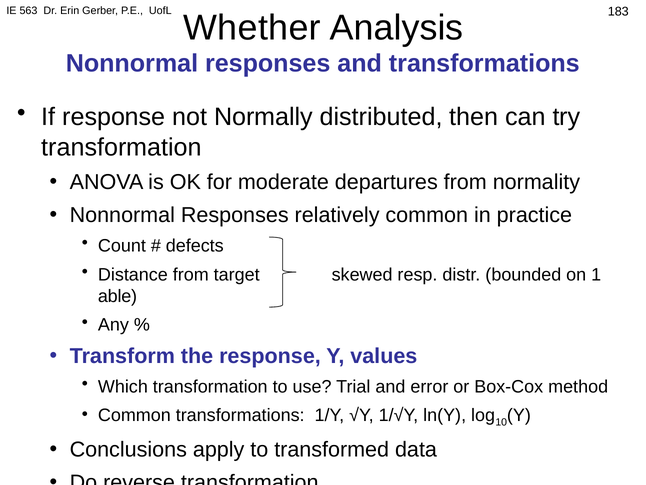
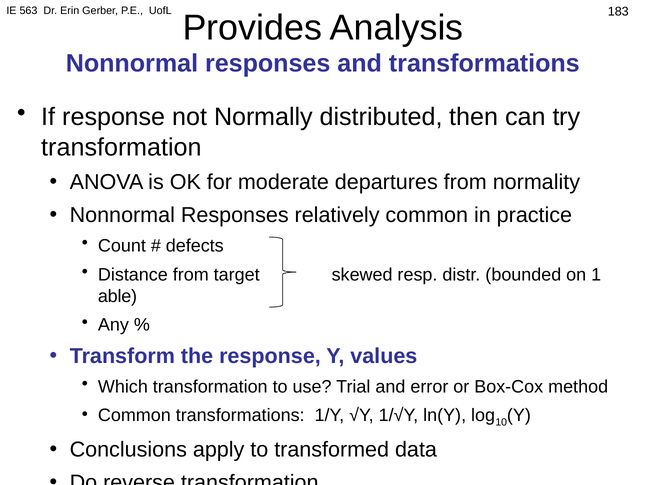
Whether: Whether -> Provides (252, 28)
